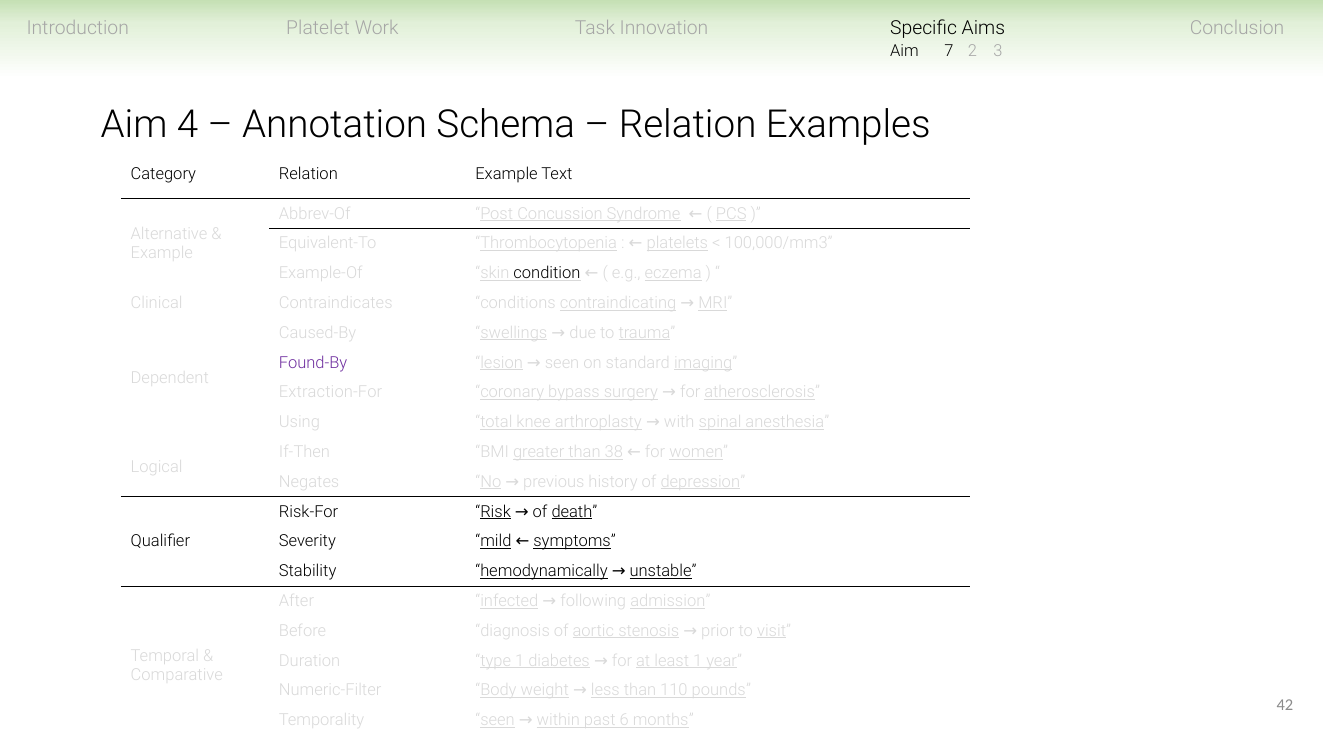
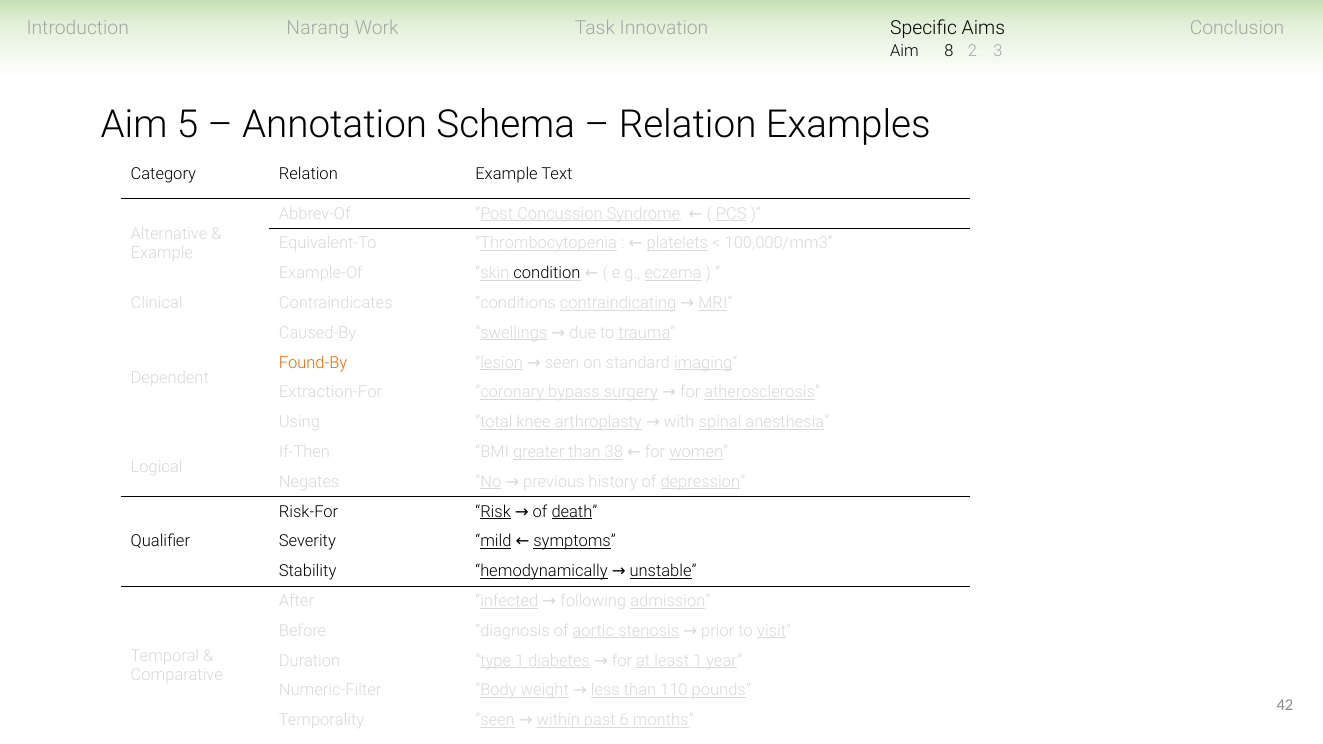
Platelet: Platelet -> Narang (318, 28)
7: 7 -> 8 (949, 51)
4: 4 -> 5 (188, 125)
Found-By colour: purple -> orange (313, 363)
